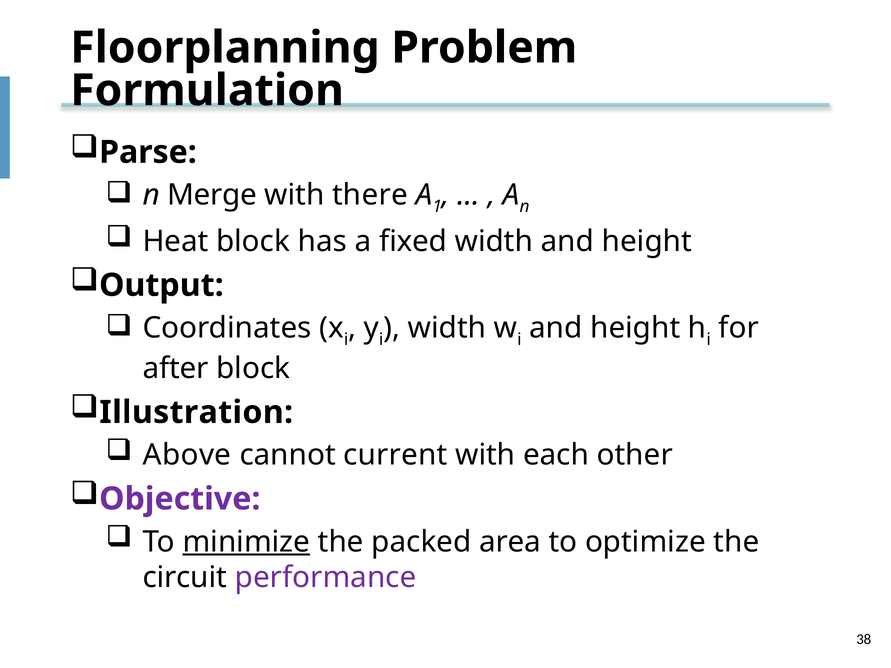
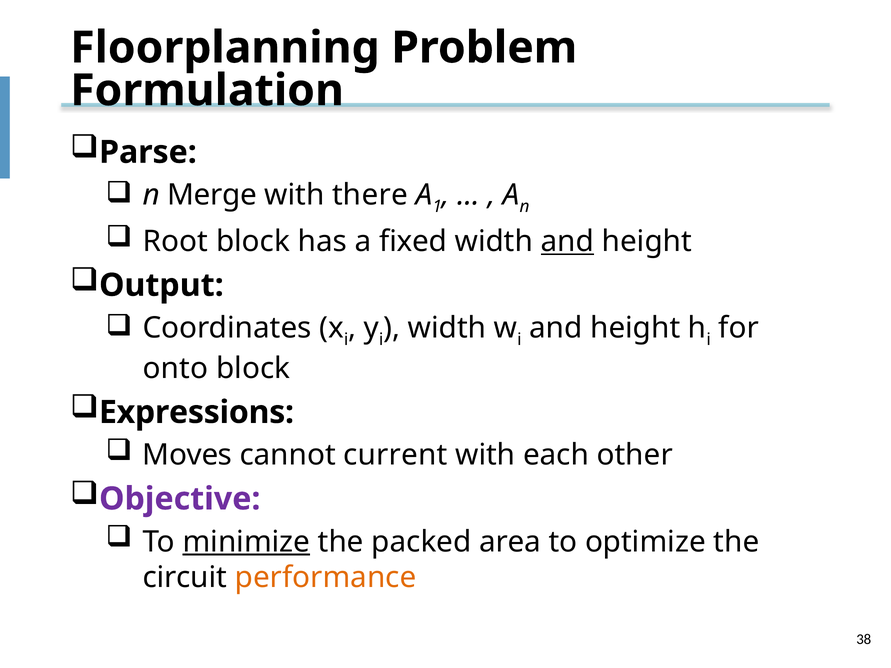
Heat: Heat -> Root (175, 242)
and underline: none -> present (567, 242)
after: after -> onto (175, 369)
Illustration: Illustration -> Expressions (196, 412)
Above: Above -> Moves (187, 455)
performance colour: purple -> orange (326, 578)
